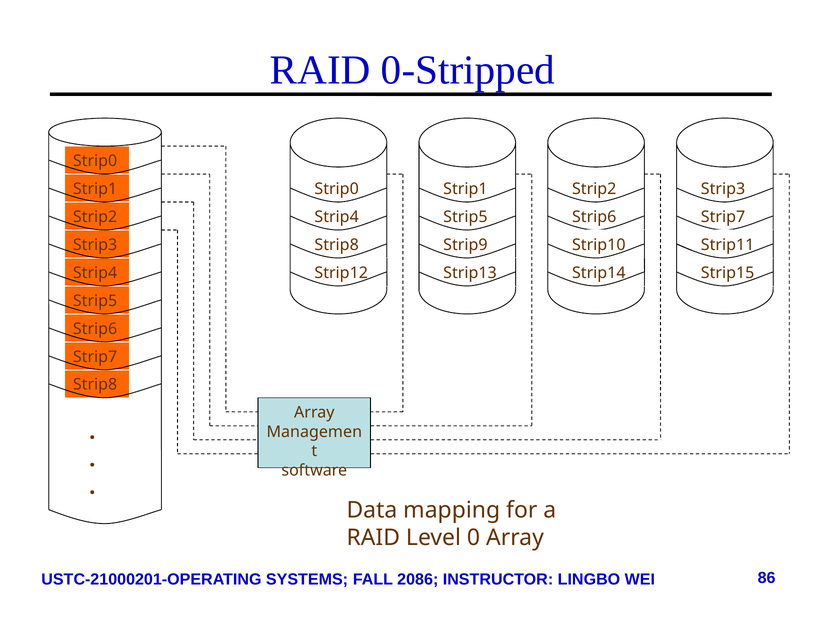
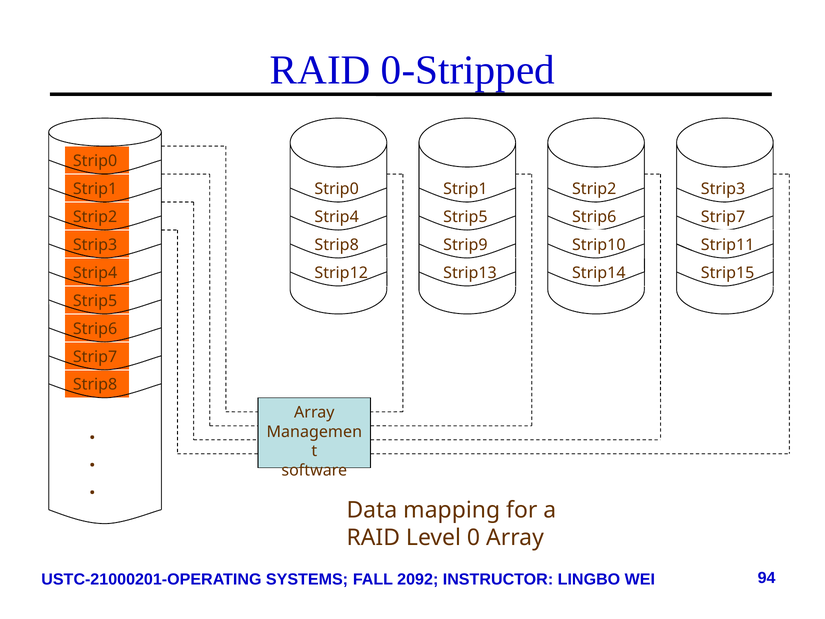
2086: 2086 -> 2092 (418, 579)
86: 86 -> 94 (767, 578)
